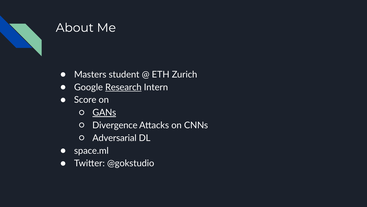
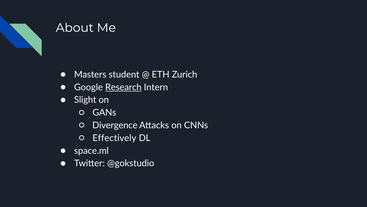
Score: Score -> Slight (85, 100)
GANs underline: present -> none (104, 112)
Adversarial: Adversarial -> Effectively (114, 138)
